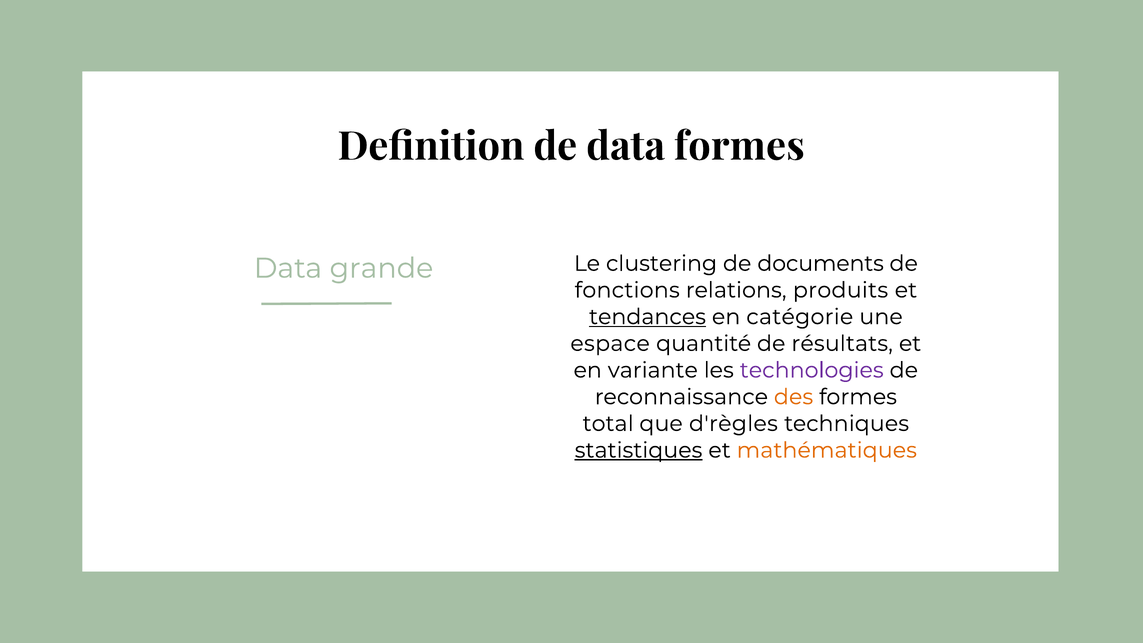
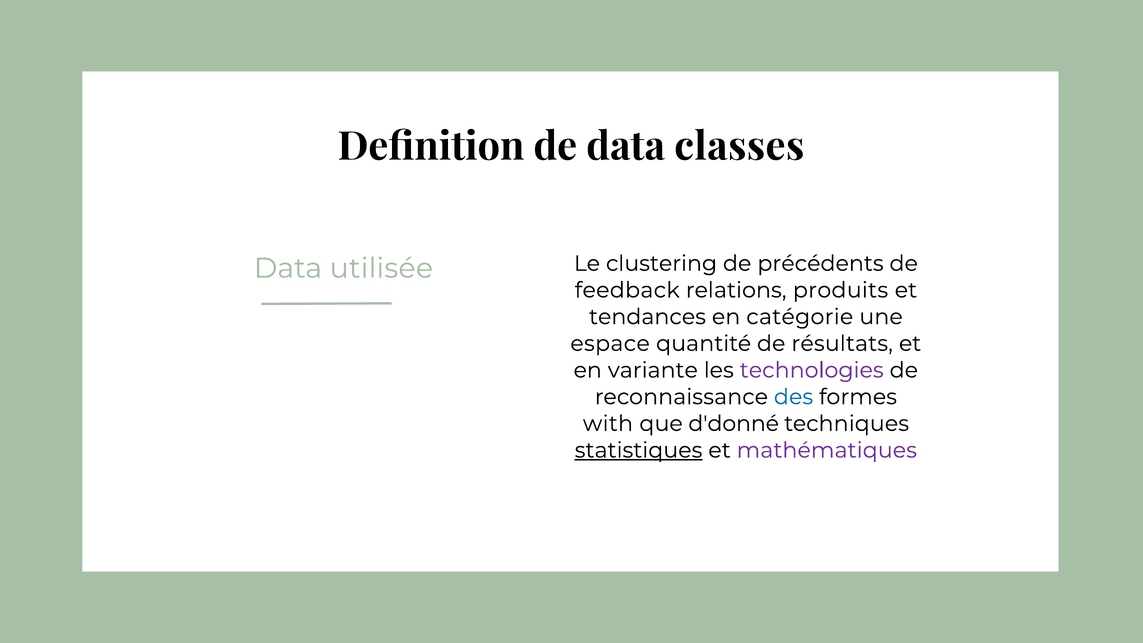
data formes: formes -> classes (739, 147)
grande: grande -> utilisée (381, 268)
documents: documents -> précédents (821, 263)
fonctions: fonctions -> feedback (627, 290)
tendances underline: present -> none (648, 317)
des colour: orange -> blue (794, 397)
total: total -> with (608, 424)
d'règles: d'règles -> d'donné (734, 424)
mathématiques colour: orange -> purple (827, 450)
